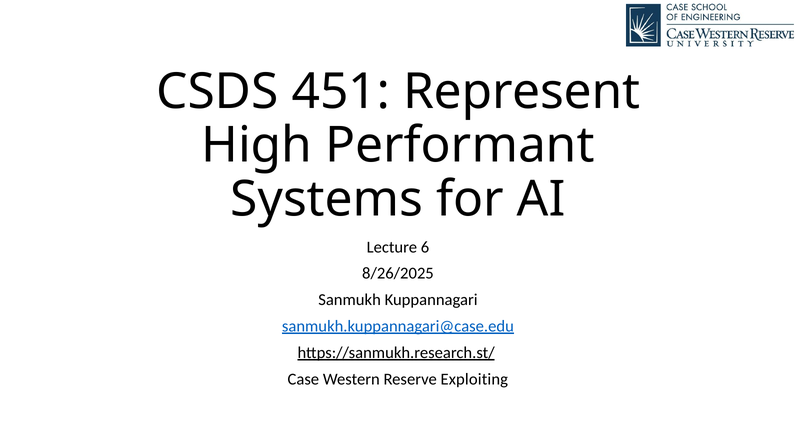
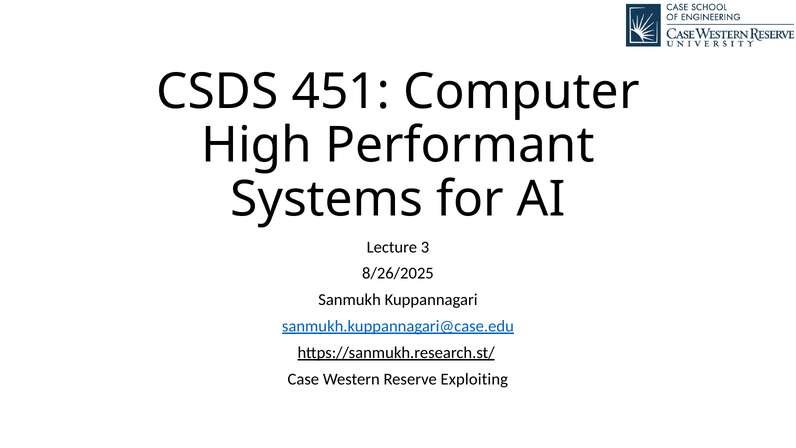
Represent: Represent -> Computer (521, 92)
6: 6 -> 3 (425, 247)
